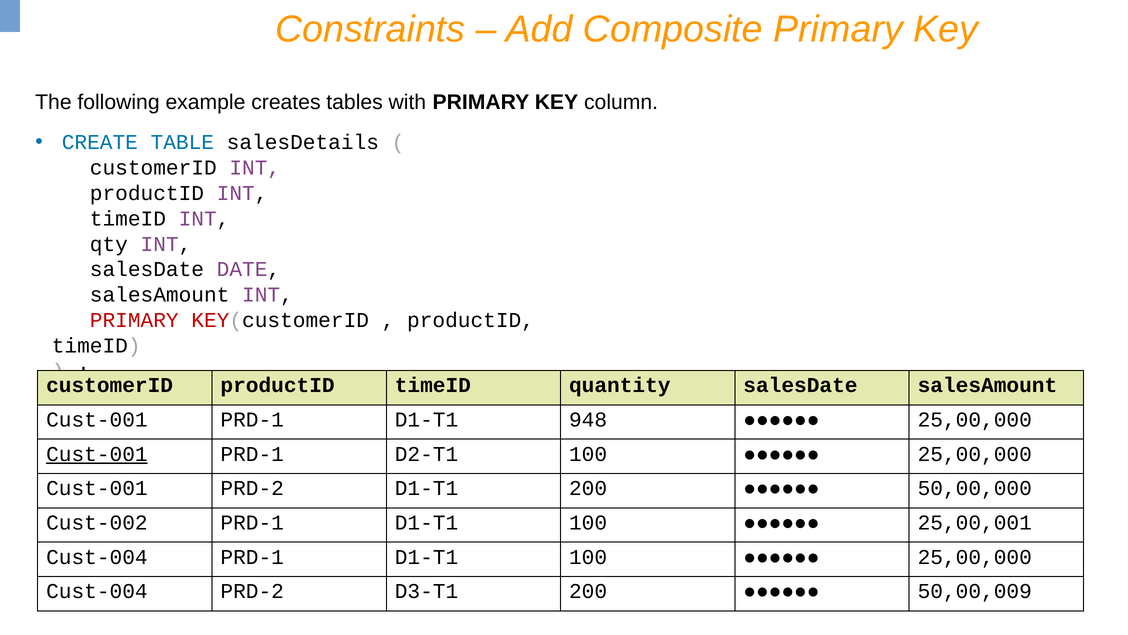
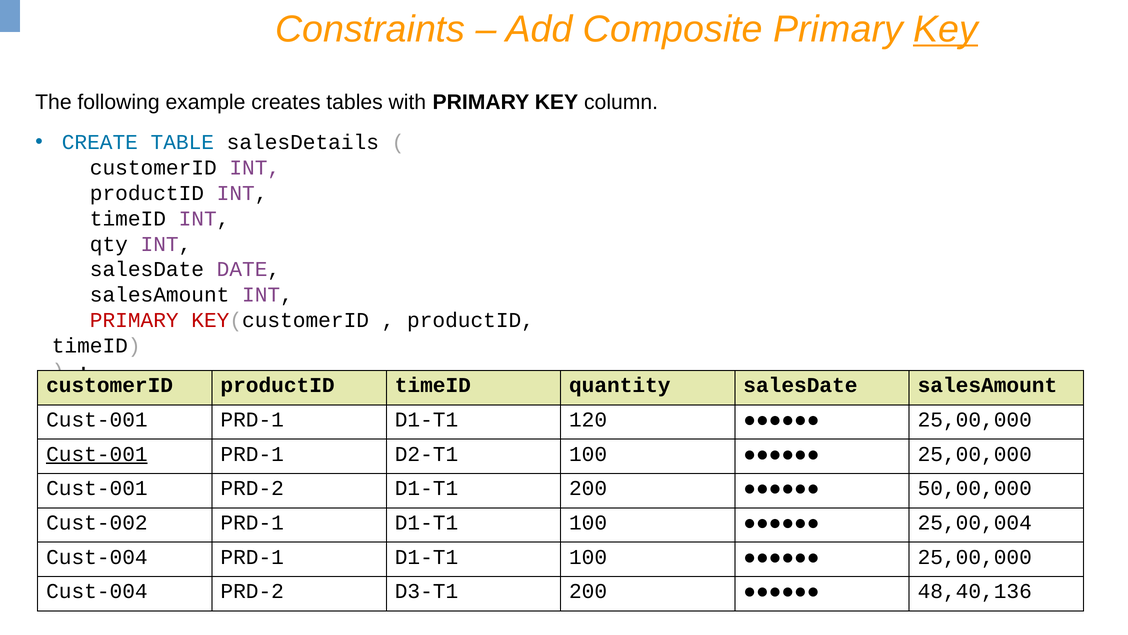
Key underline: none -> present (946, 29)
948: 948 -> 120 (588, 419)
25,00,001: 25,00,001 -> 25,00,004 (975, 522)
50,00,009: 50,00,009 -> 48,40,136 (975, 591)
